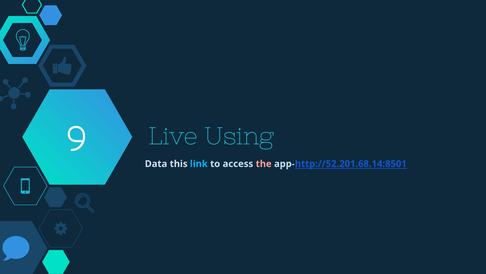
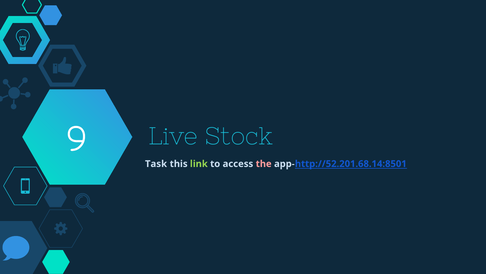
Using: Using -> Stock (239, 136)
Data: Data -> Task (156, 163)
link colour: light blue -> light green (199, 163)
